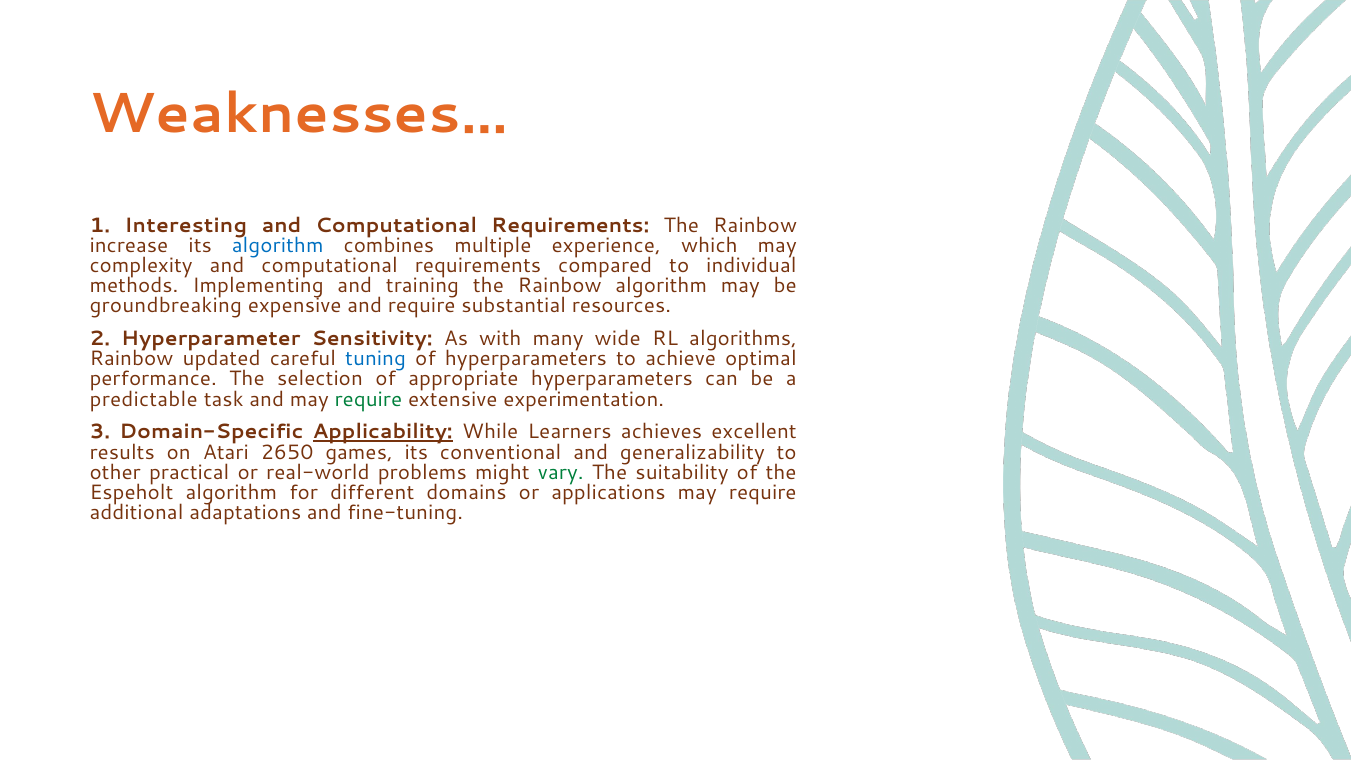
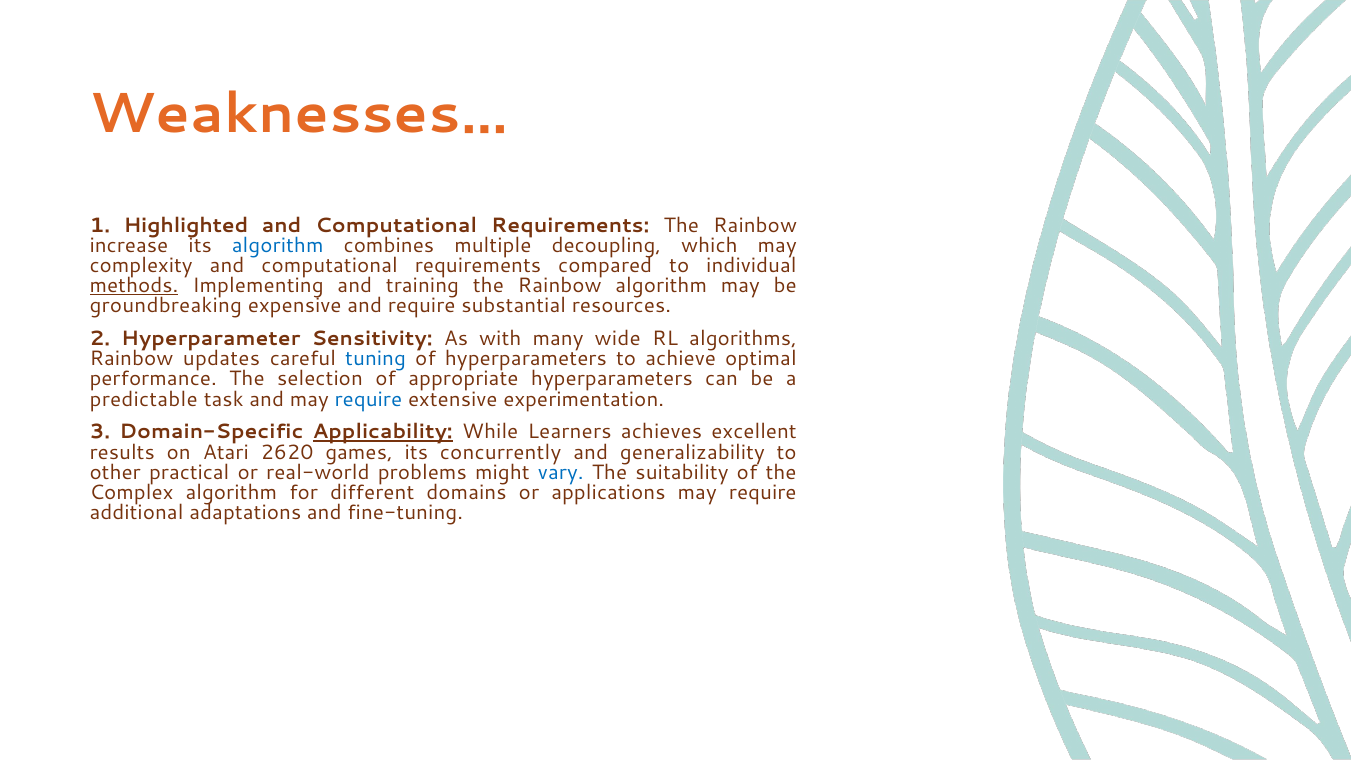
Interesting: Interesting -> Highlighted (186, 225)
experience: experience -> decoupling (606, 246)
methods underline: none -> present (134, 286)
updated: updated -> updates (222, 359)
require colour: green -> blue (368, 399)
2650: 2650 -> 2620 (287, 452)
conventional: conventional -> concurrently (501, 452)
vary colour: green -> blue (561, 472)
Espeholt: Espeholt -> Complex (131, 492)
